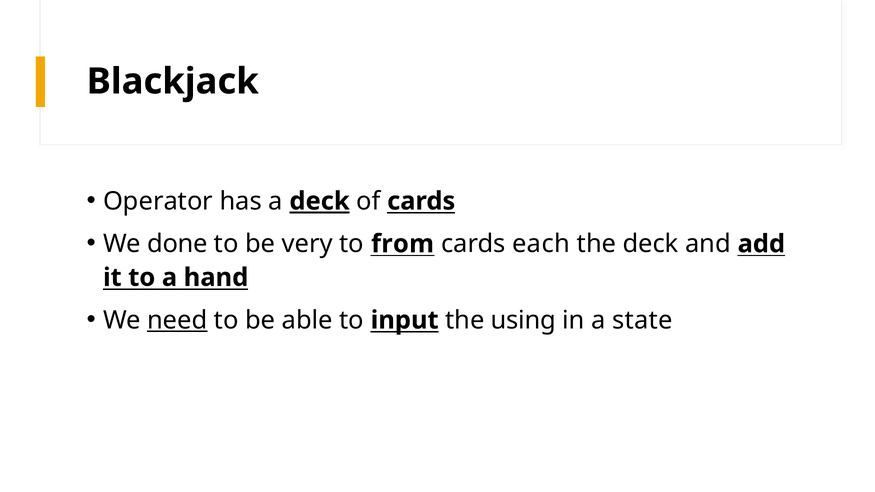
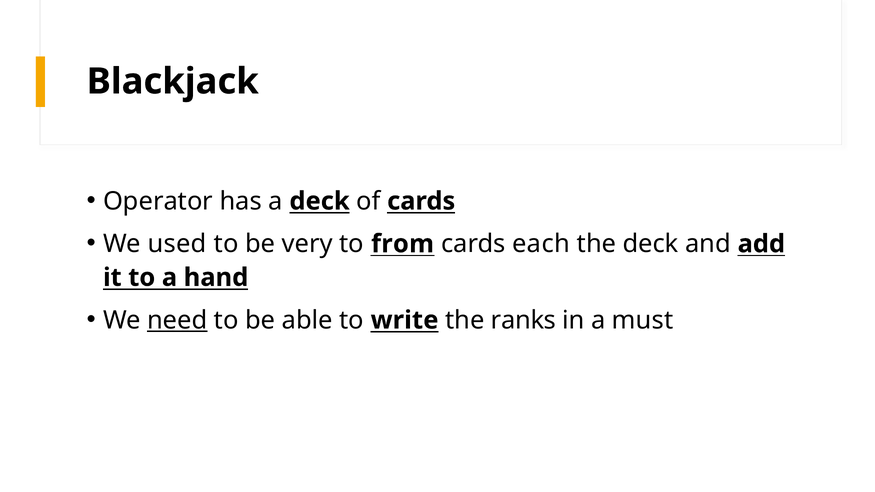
deck underline: present -> none (320, 201)
done: done -> used (177, 244)
input: input -> write (405, 320)
using: using -> ranks (523, 320)
state: state -> must (643, 320)
